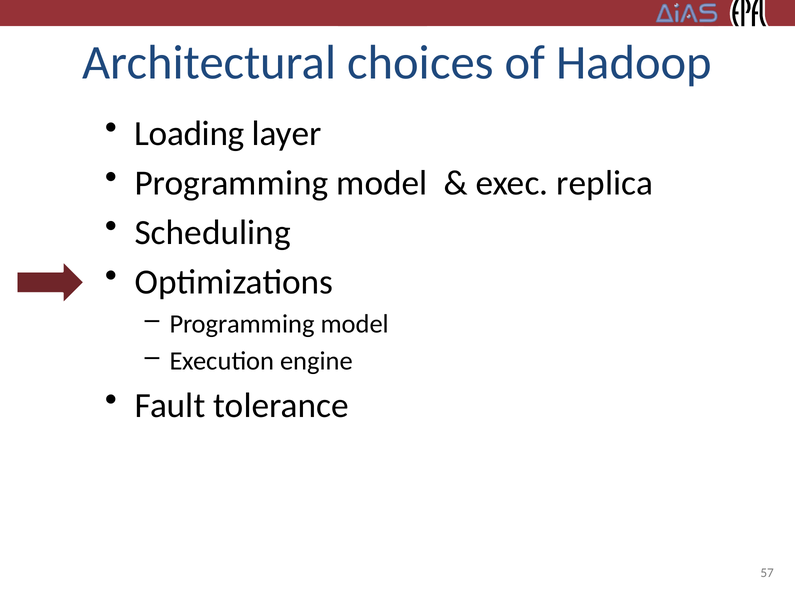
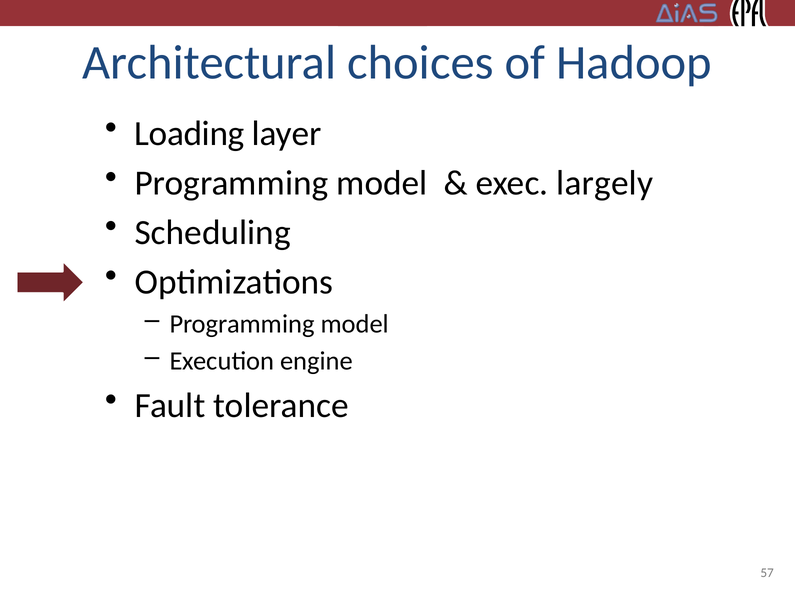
replica: replica -> largely (605, 183)
